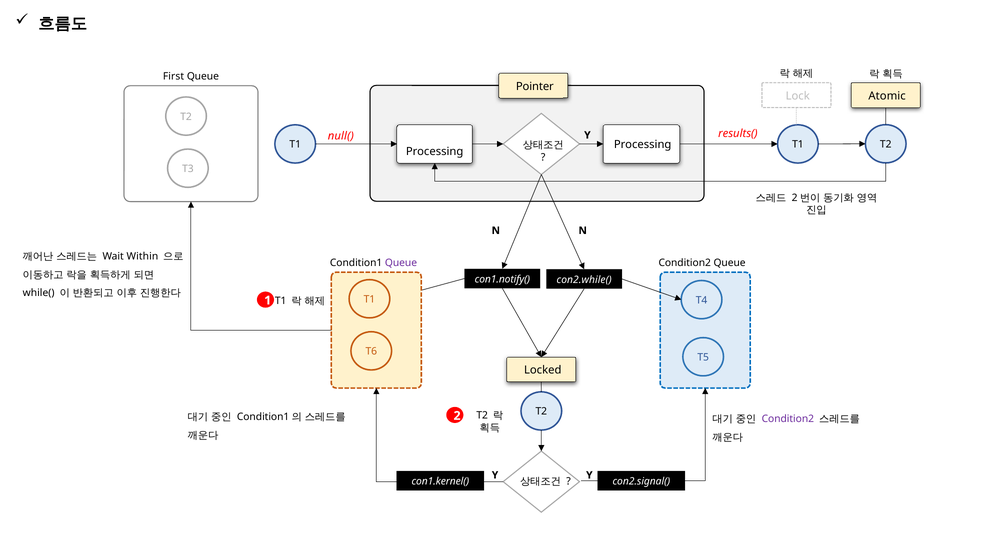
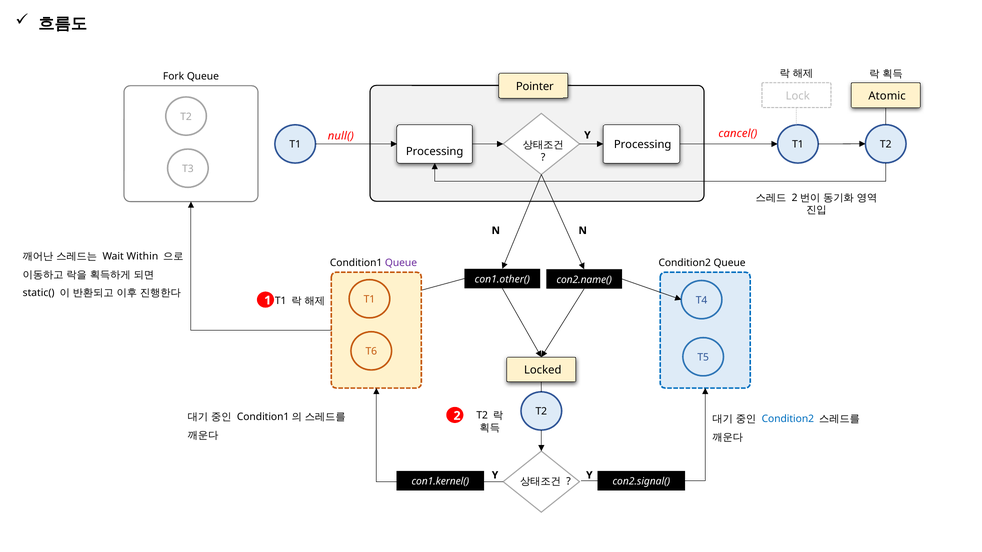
First: First -> Fork (174, 76)
results(: results( -> cancel( (738, 133)
con1.notify(: con1.notify( -> con1.other( (502, 279)
con2.while(: con2.while( -> con2.name( (584, 280)
while(: while( -> static( (39, 293)
Condition2 colour: purple -> blue (788, 419)
